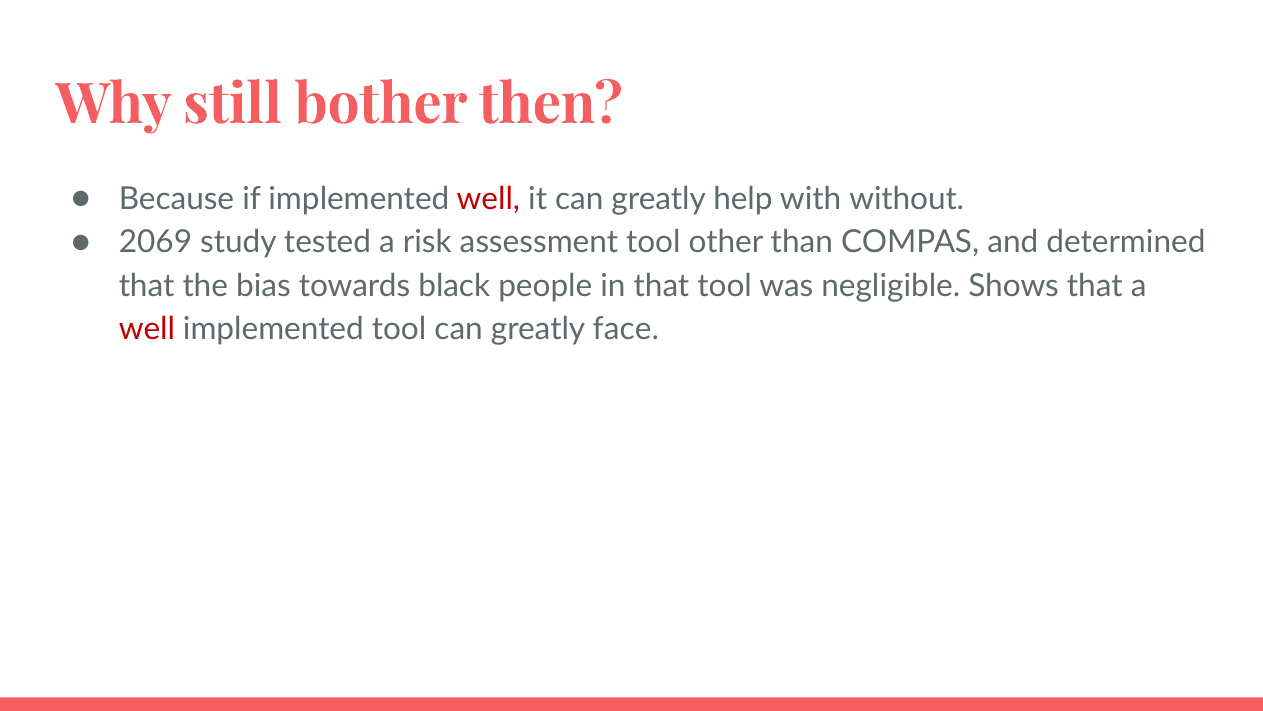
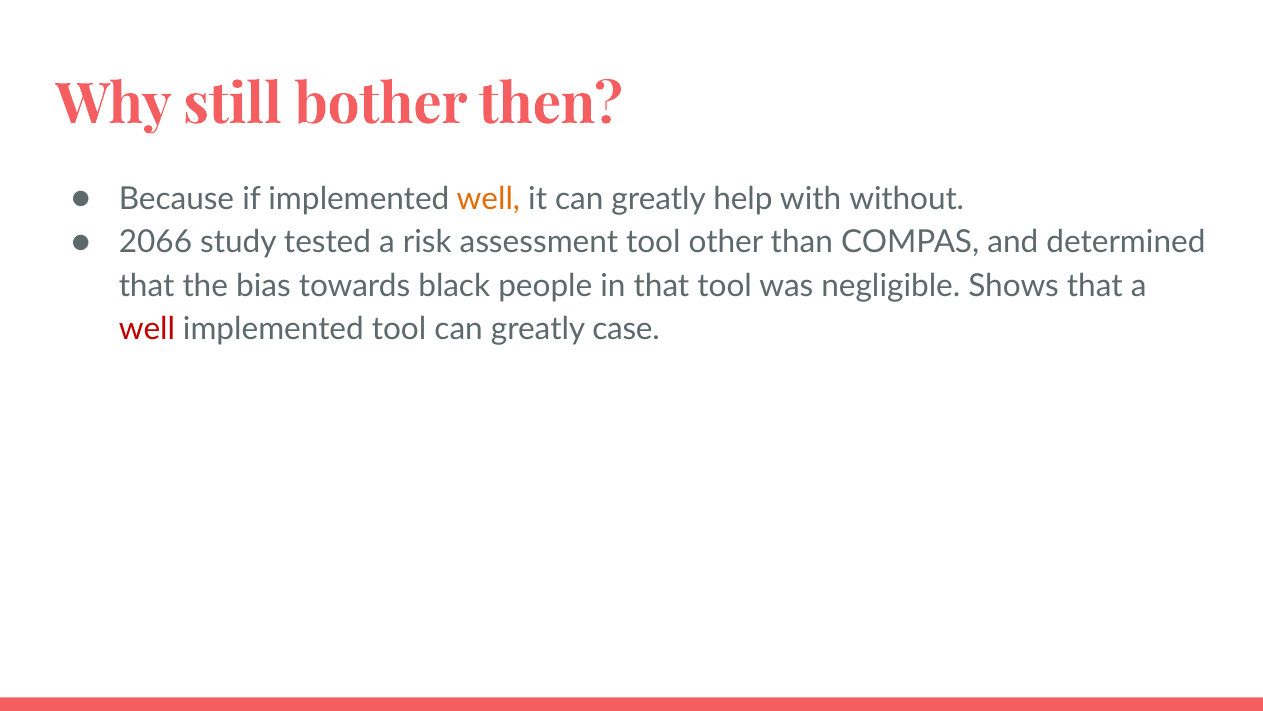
well colour: red -> orange (488, 199)
2069: 2069 -> 2066 (155, 242)
face: face -> case (626, 329)
